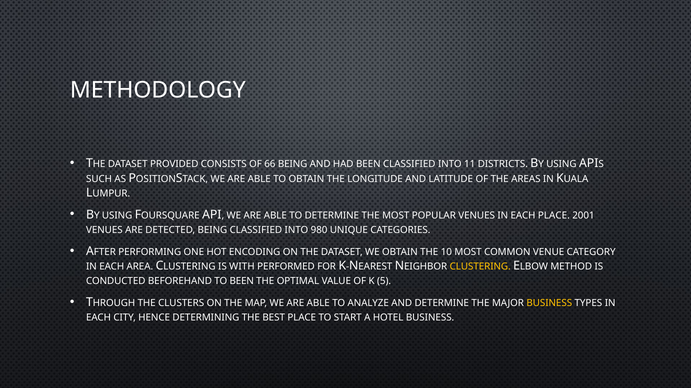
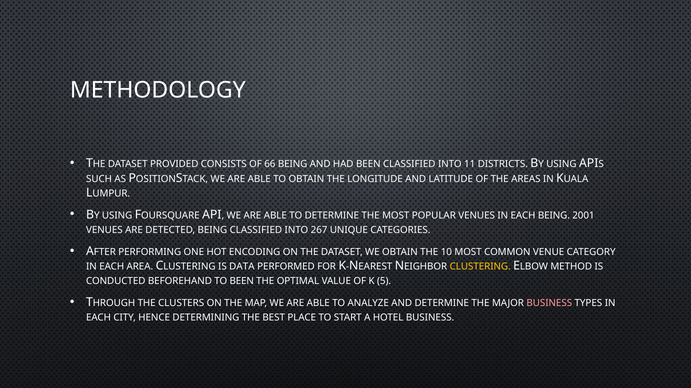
EACH PLACE: PLACE -> BEING (554, 216)
980: 980 -> 267 (319, 230)
WITH: WITH -> DATA (242, 267)
BUSINESS colour: yellow -> pink (549, 304)
